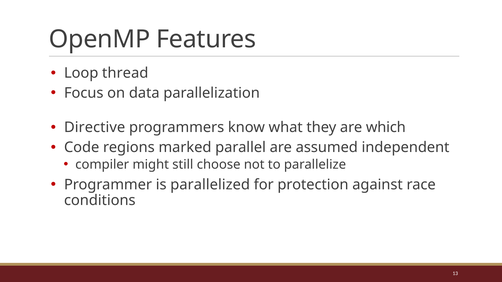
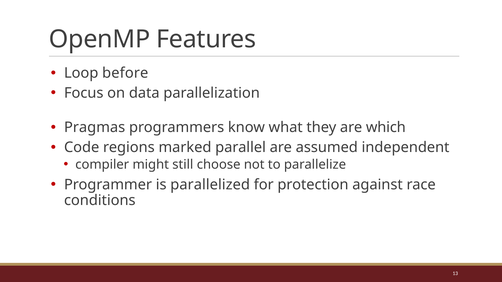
thread: thread -> before (125, 73)
Directive: Directive -> Pragmas (95, 128)
